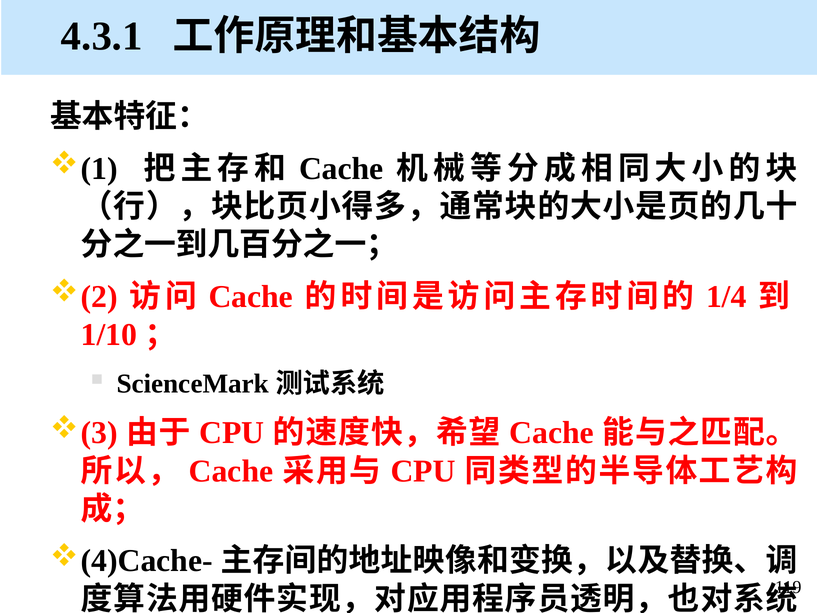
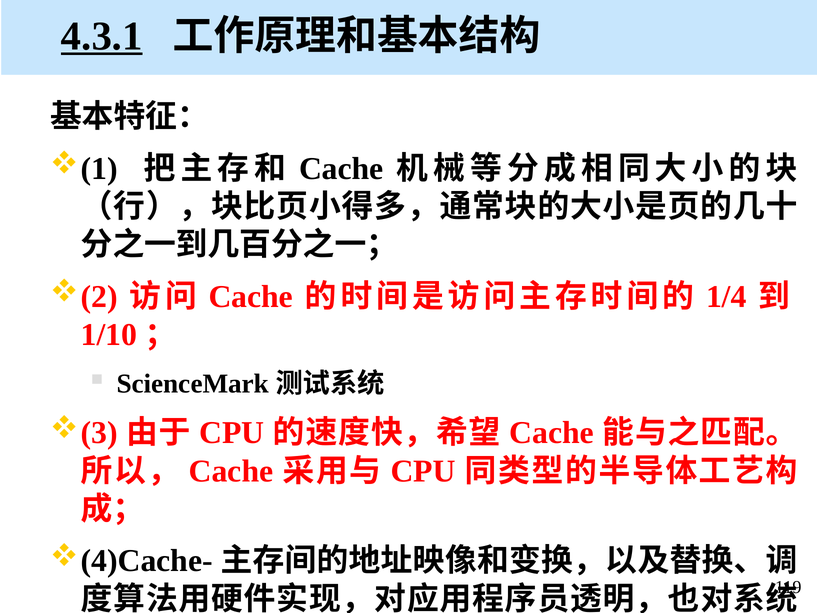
4.3.1 underline: none -> present (102, 36)
